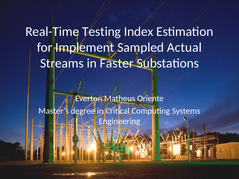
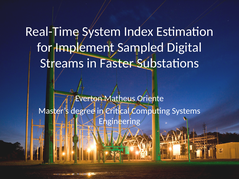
Testing: Testing -> System (102, 32)
Actual: Actual -> Digital (184, 47)
